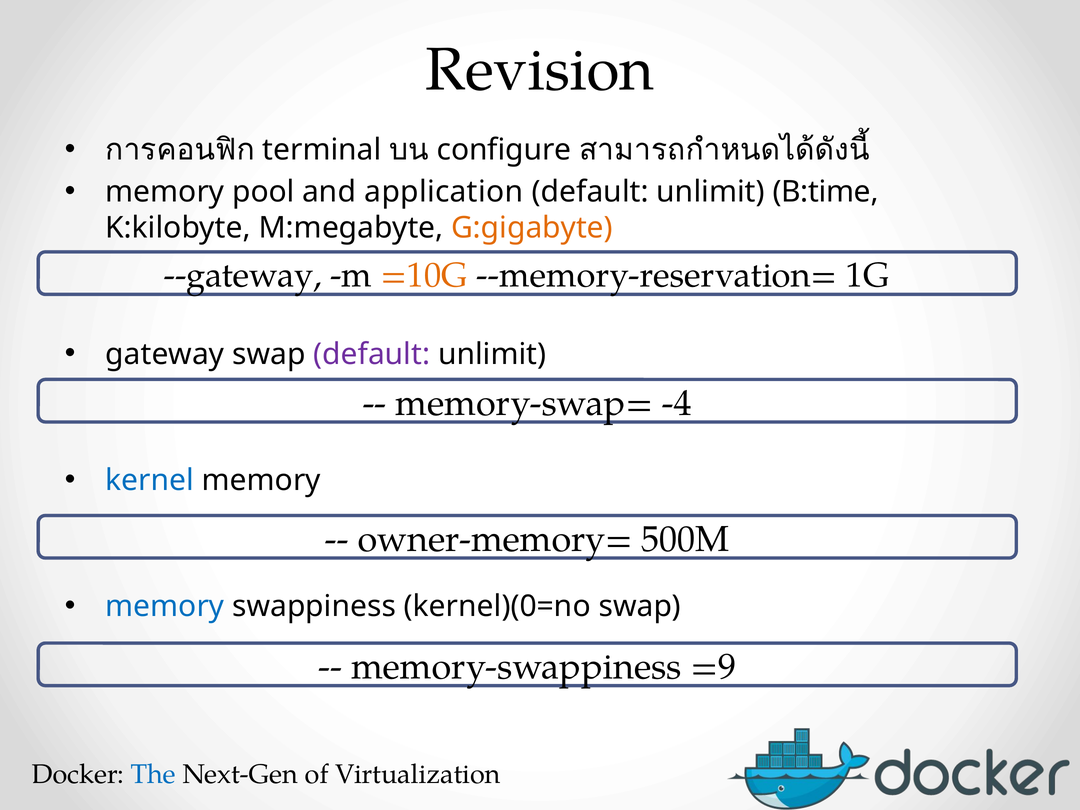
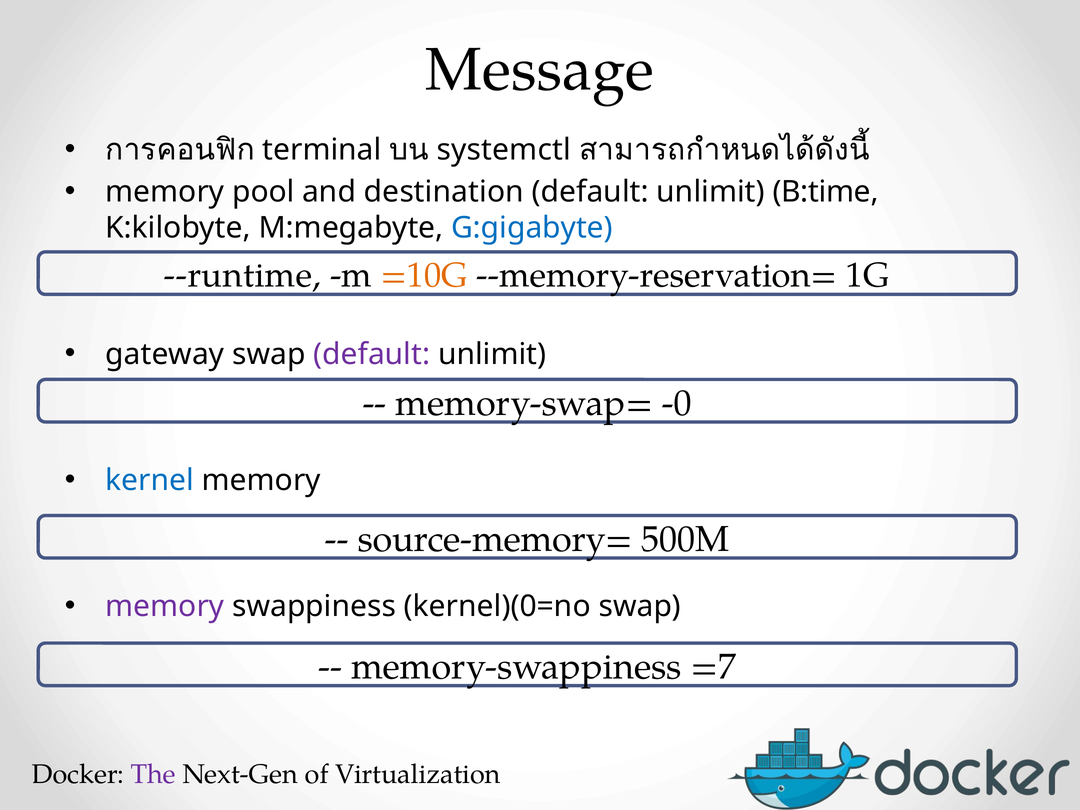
Revision: Revision -> Message (540, 70)
configure: configure -> systemctl (504, 150)
application: application -> destination (444, 192)
G:gigabyte colour: orange -> blue (532, 228)
--gateway: --gateway -> --runtime (242, 276)
-4: -4 -> -0 (677, 403)
owner-memory=: owner-memory= -> source-memory= (495, 539)
memory colour: blue -> purple (165, 606)
=9: =9 -> =7 (713, 667)
The colour: blue -> purple (153, 774)
